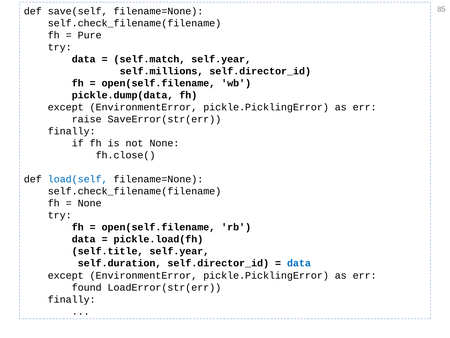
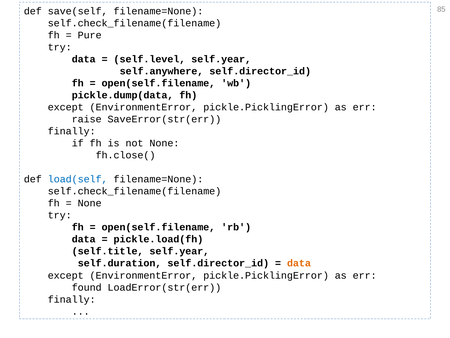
self.match: self.match -> self.level (149, 59)
self.millions: self.millions -> self.anywhere (162, 71)
data colour: blue -> orange (299, 263)
